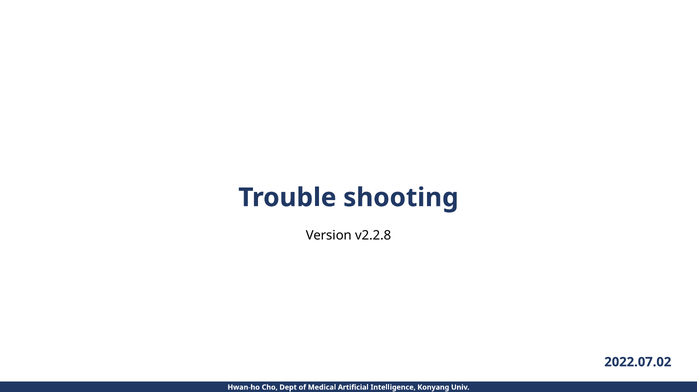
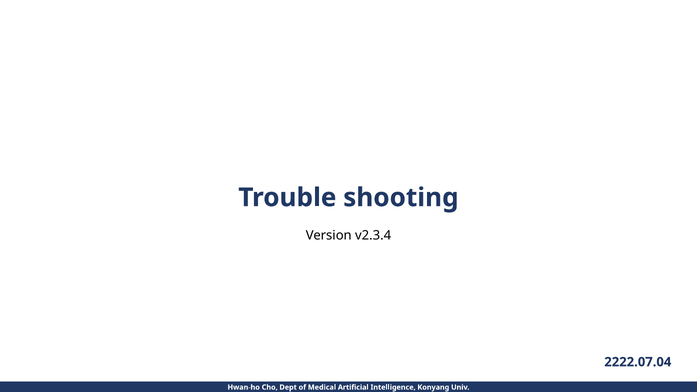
v2.2.8: v2.2.8 -> v2.3.4 (373, 236)
2022.07.02: 2022.07.02 -> 2222.07.04 (638, 362)
